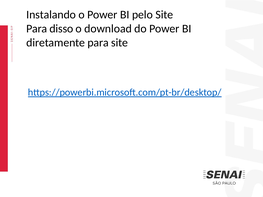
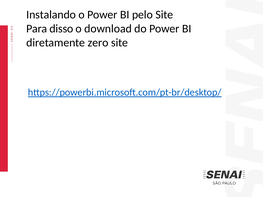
diretamente para: para -> zero (98, 43)
